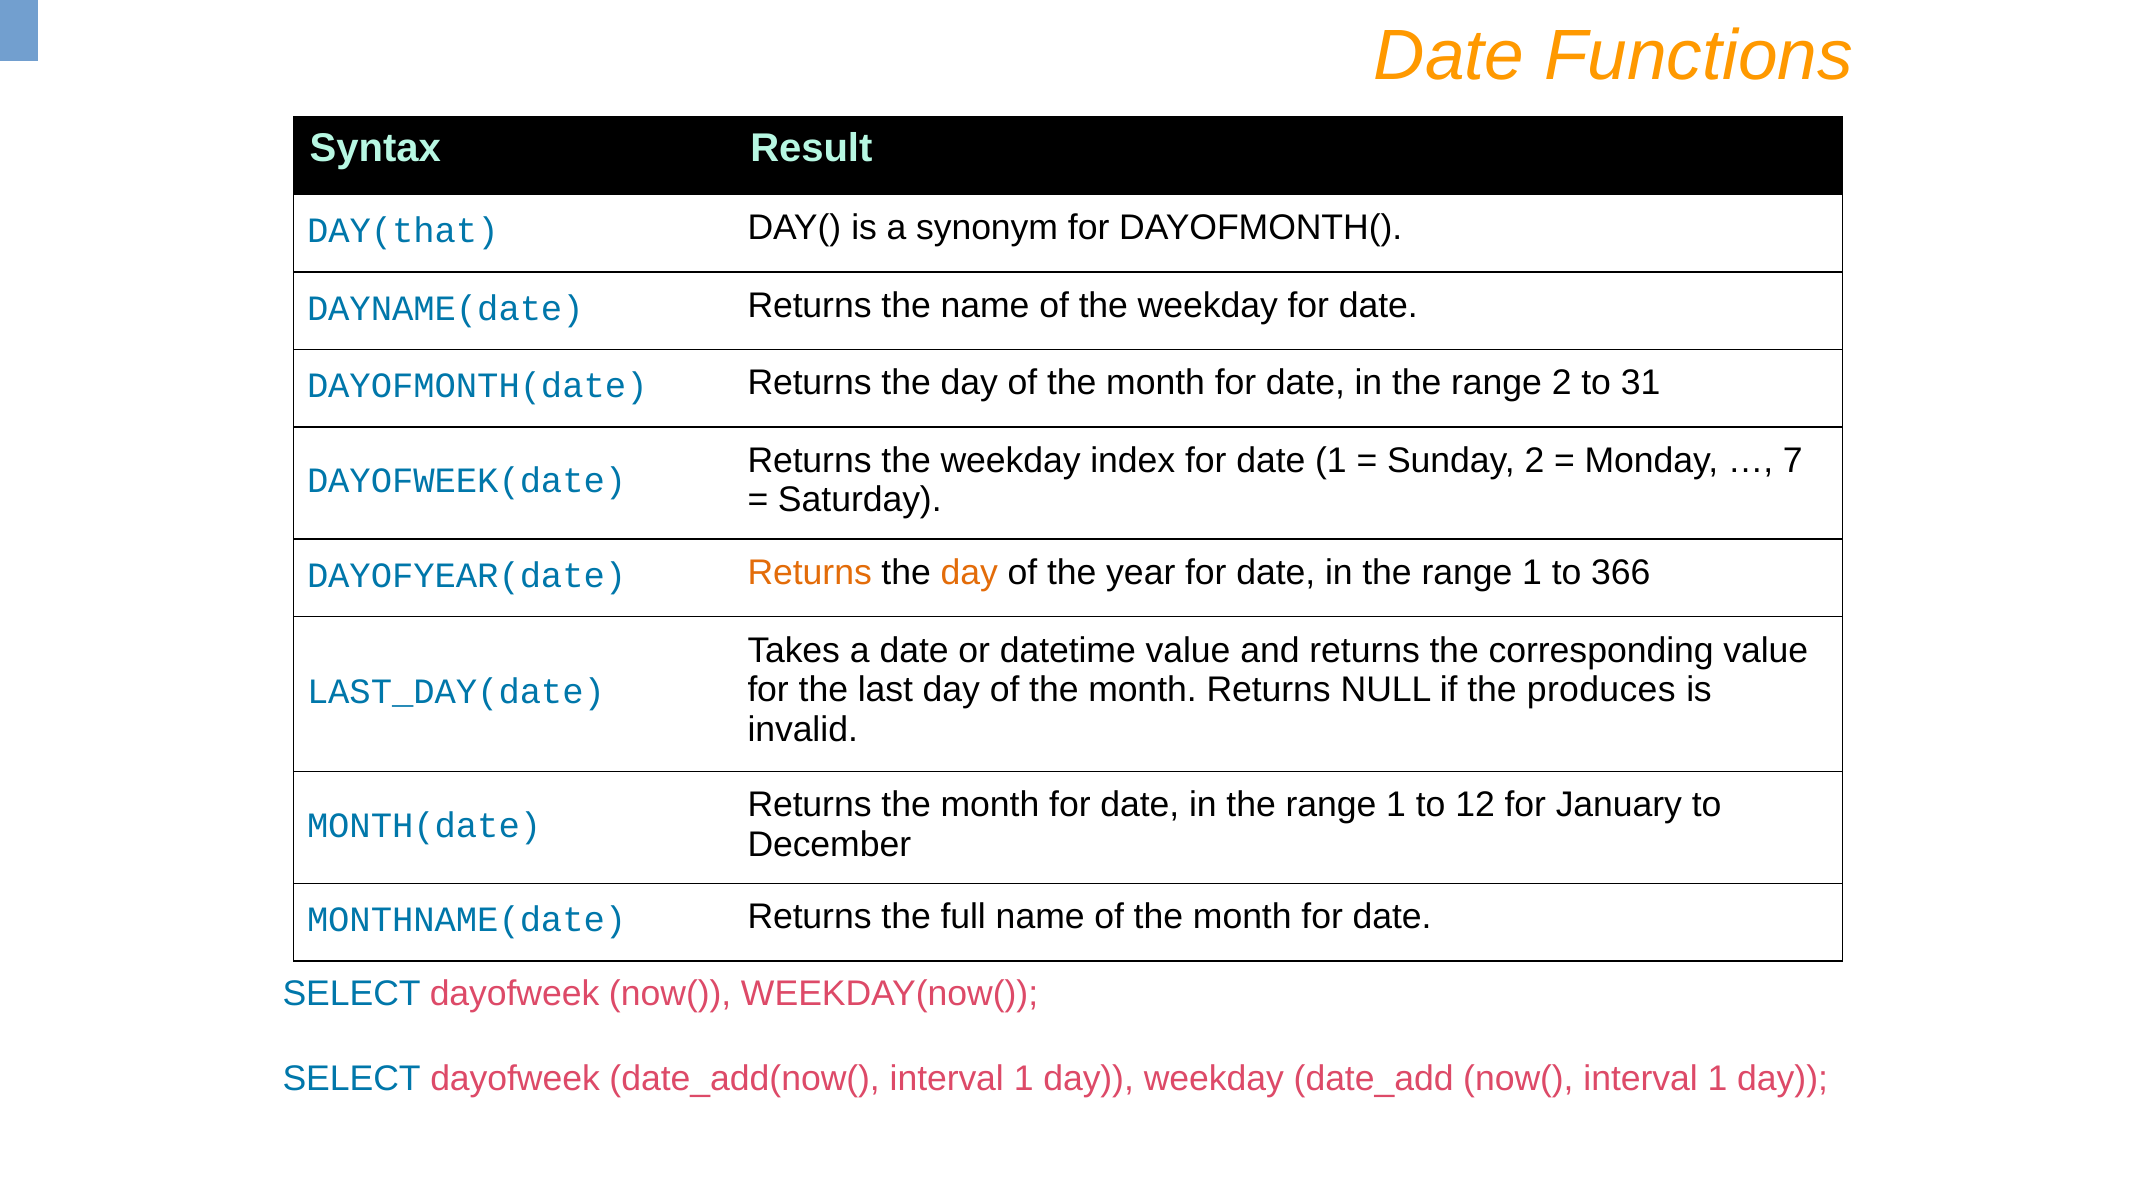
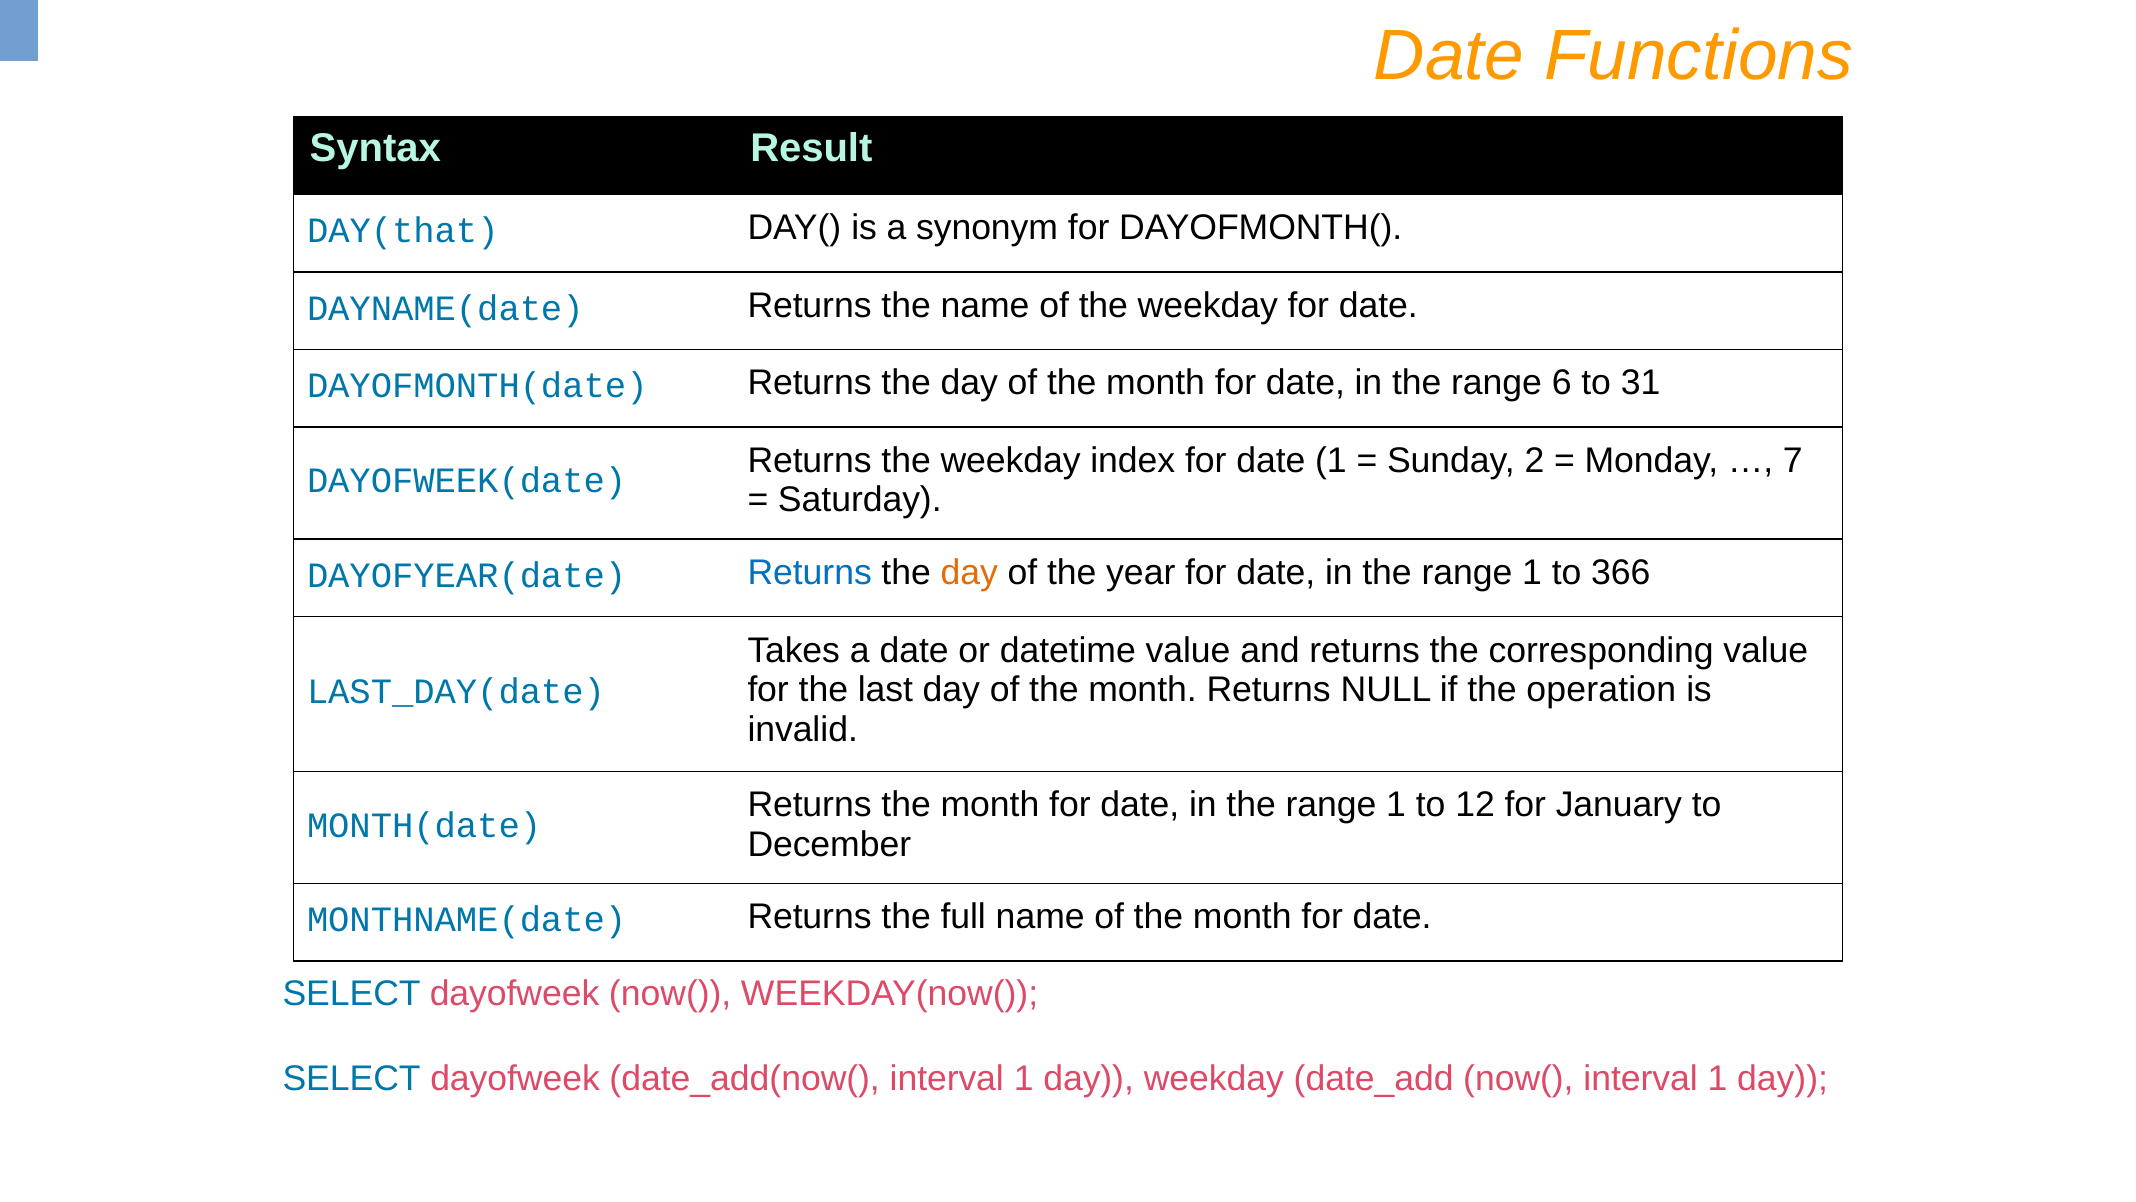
range 2: 2 -> 6 (1562, 383)
Returns colour: orange -> blue (810, 573)
produces: produces -> operation (1601, 690)
